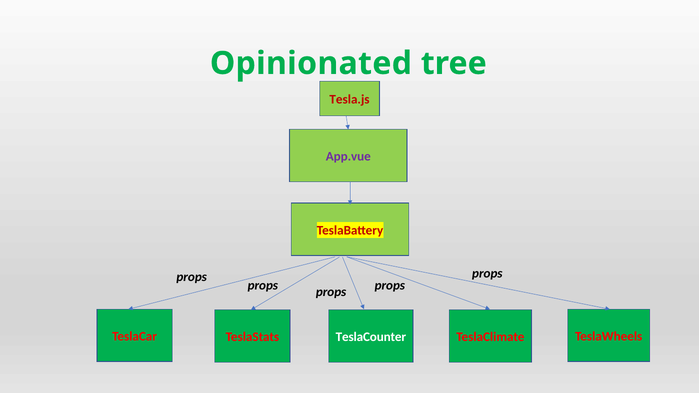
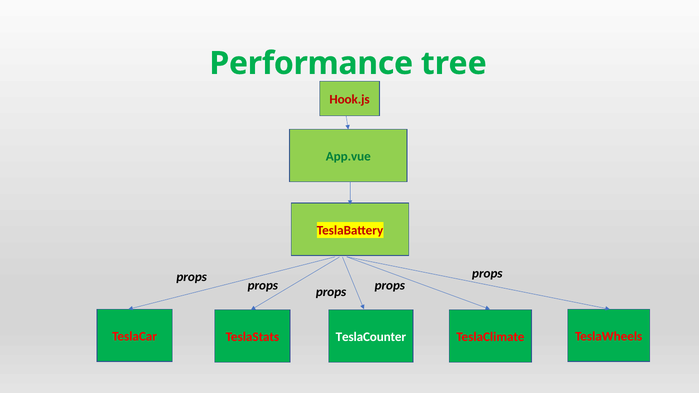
Opinionated: Opinionated -> Performance (311, 63)
Tesla.js: Tesla.js -> Hook.js (350, 99)
App.vue colour: purple -> green (348, 157)
